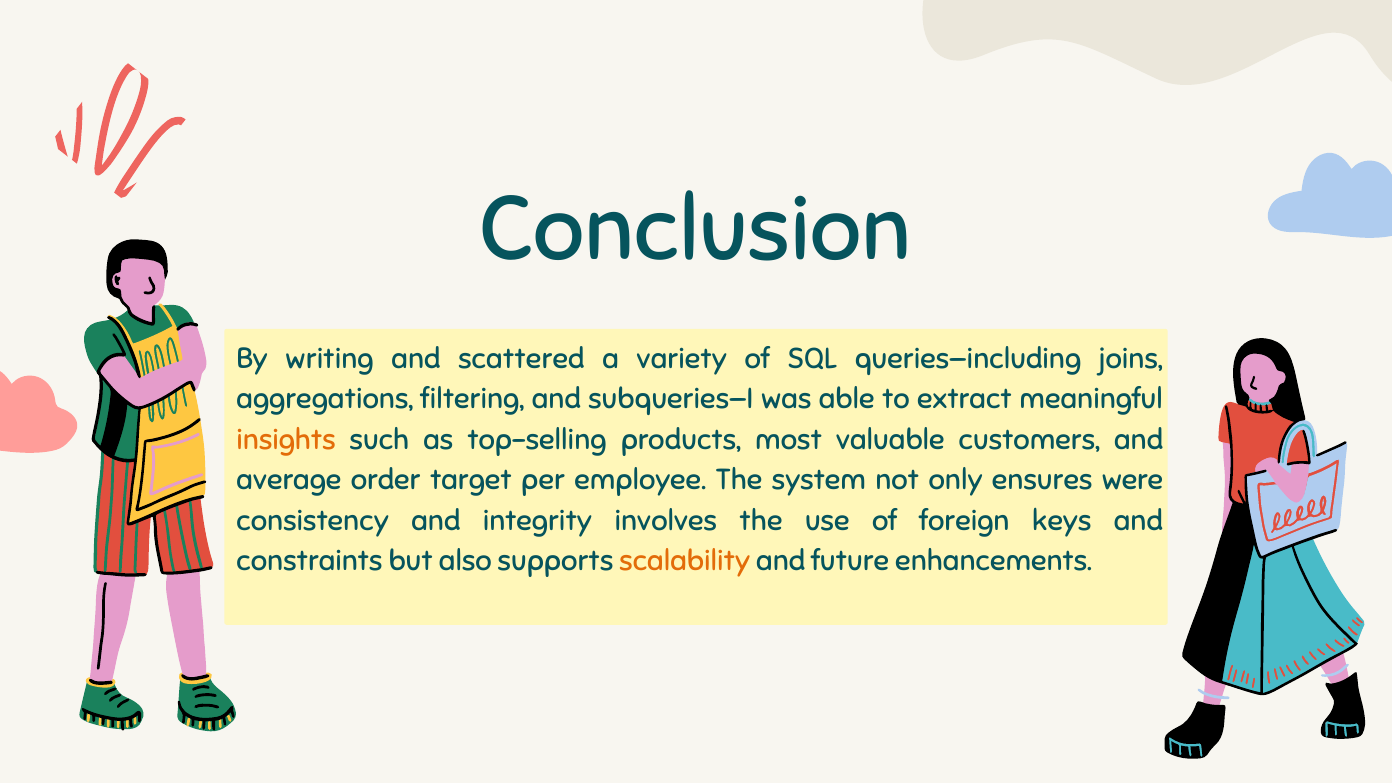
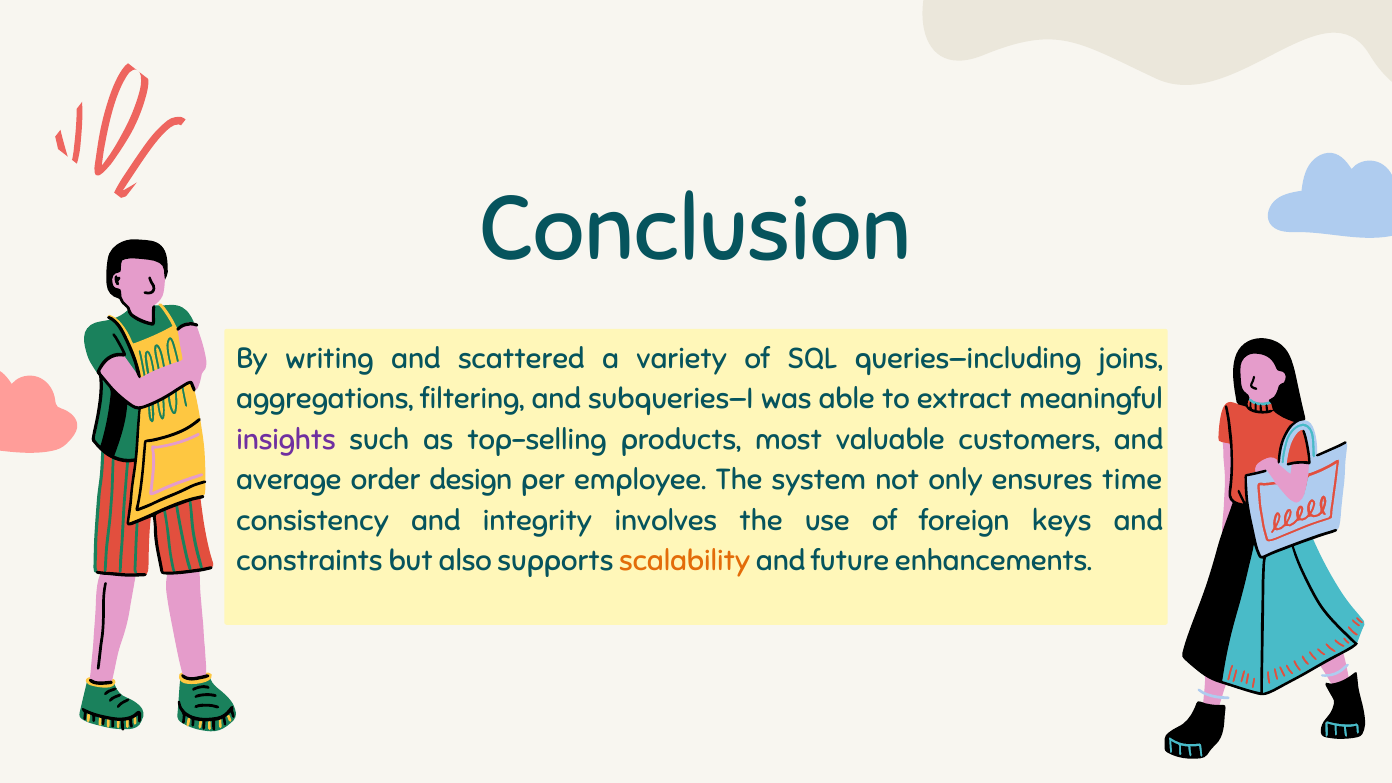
insights colour: orange -> purple (286, 440)
target: target -> design (471, 480)
were: were -> time (1132, 480)
